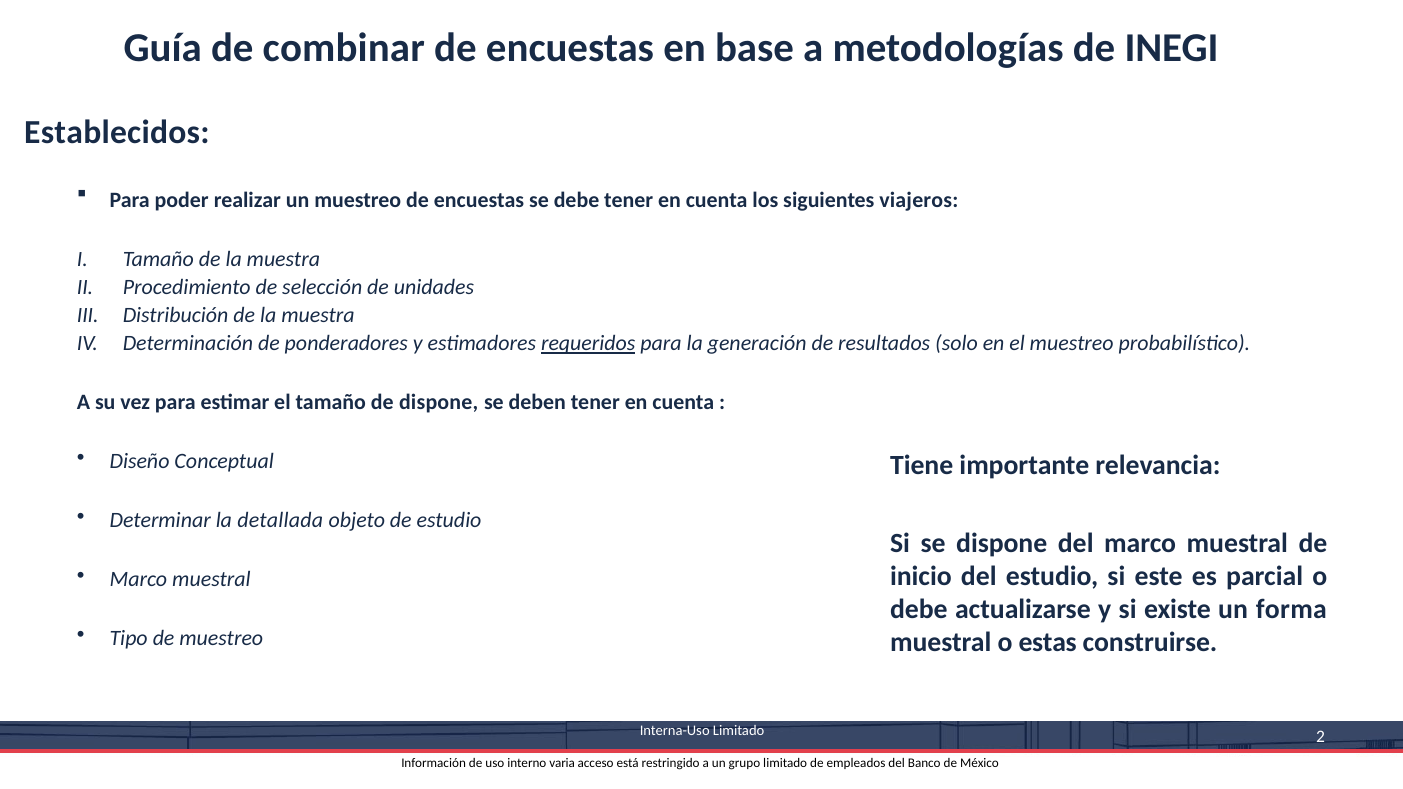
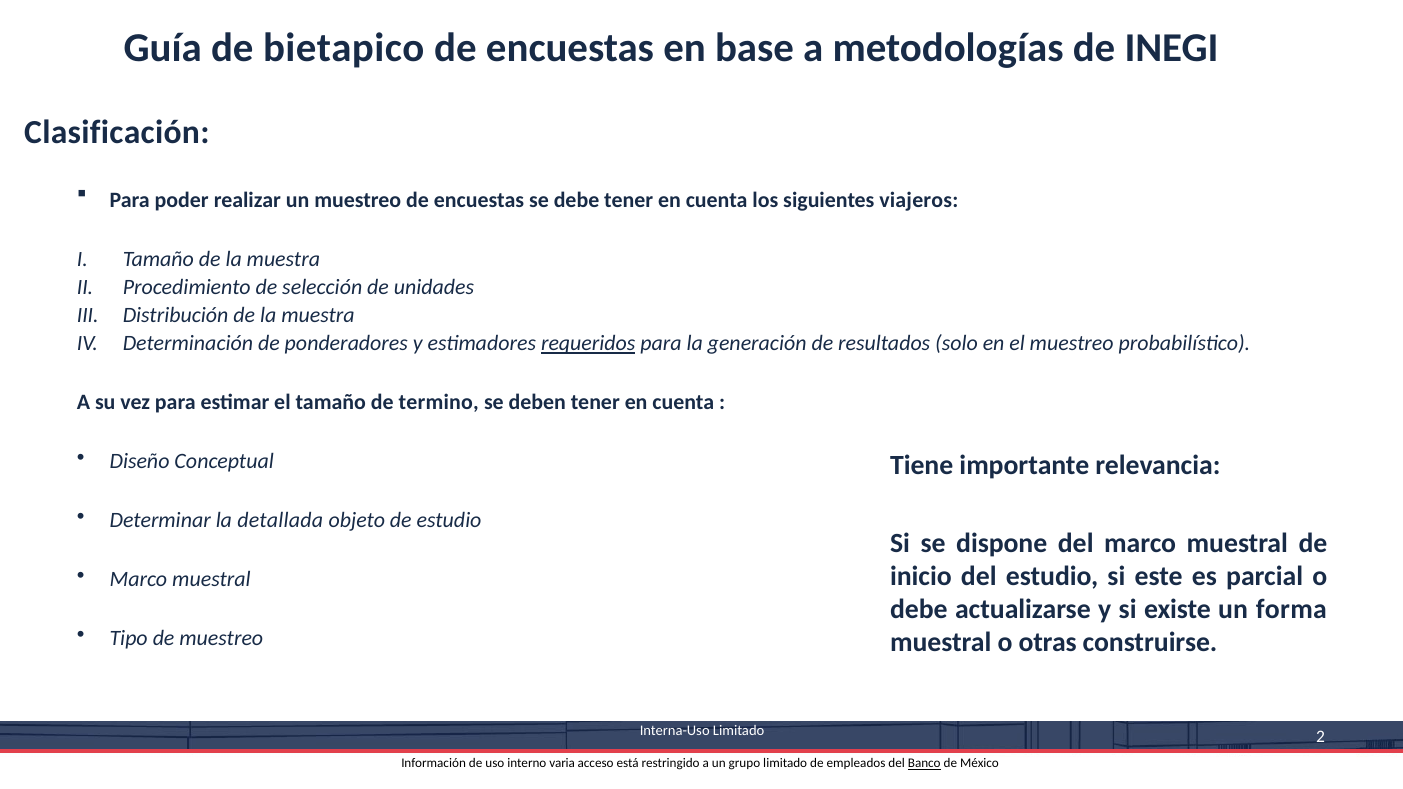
combinar: combinar -> bietapico (344, 48)
Establecidos: Establecidos -> Clasificación (117, 132)
de dispone: dispone -> termino (439, 402)
estas: estas -> otras (1048, 643)
Banco underline: none -> present (924, 764)
